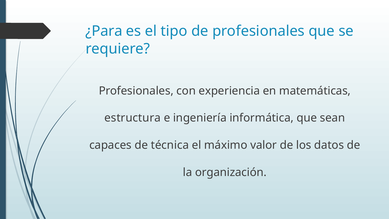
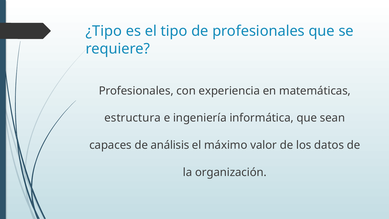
¿Para: ¿Para -> ¿Tipo (104, 31)
técnica: técnica -> análisis (170, 145)
